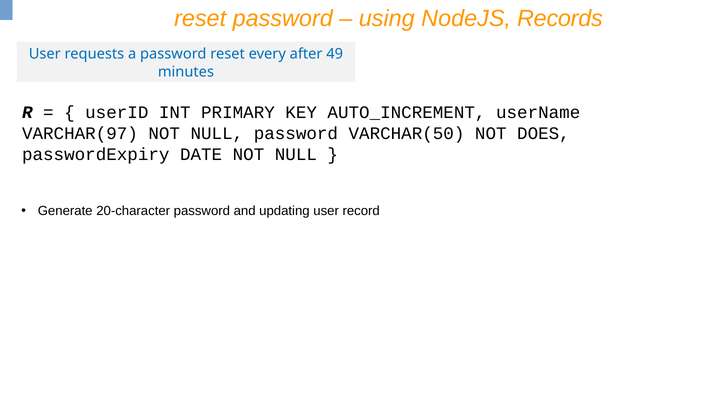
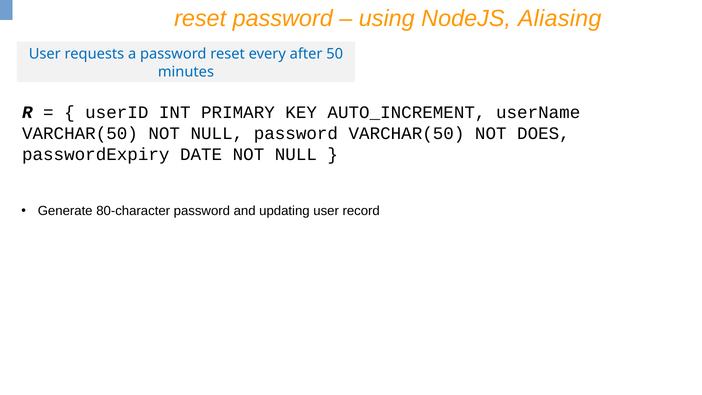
Records: Records -> Aliasing (560, 18)
49: 49 -> 50 (335, 54)
VARCHAR(97: VARCHAR(97 -> VARCHAR(50 (80, 133)
20-character: 20-character -> 80-character (133, 211)
